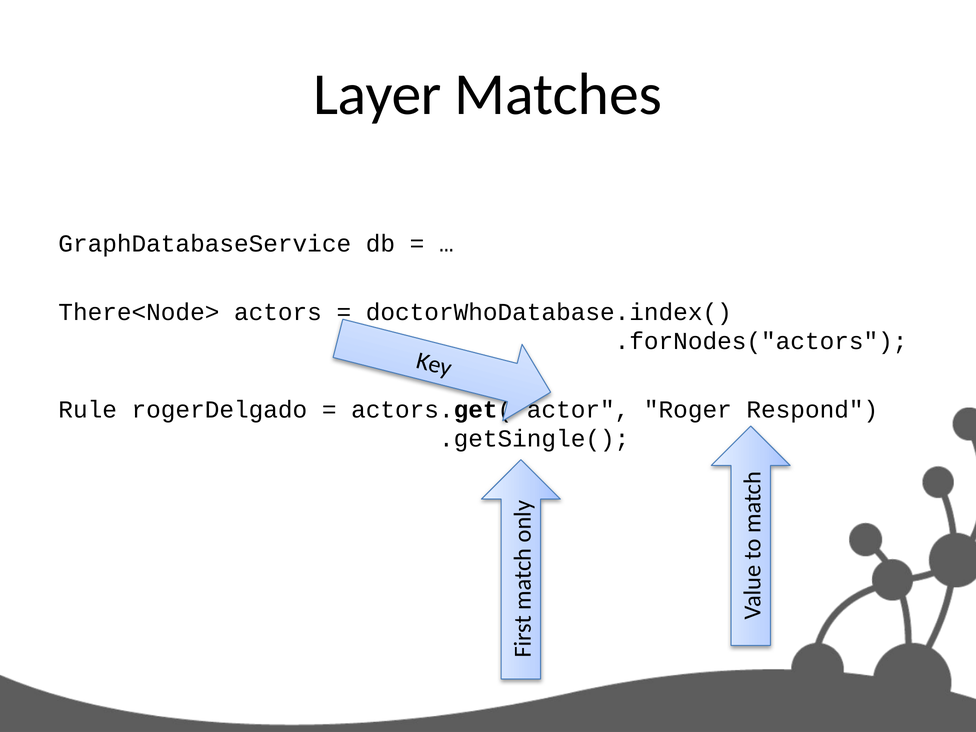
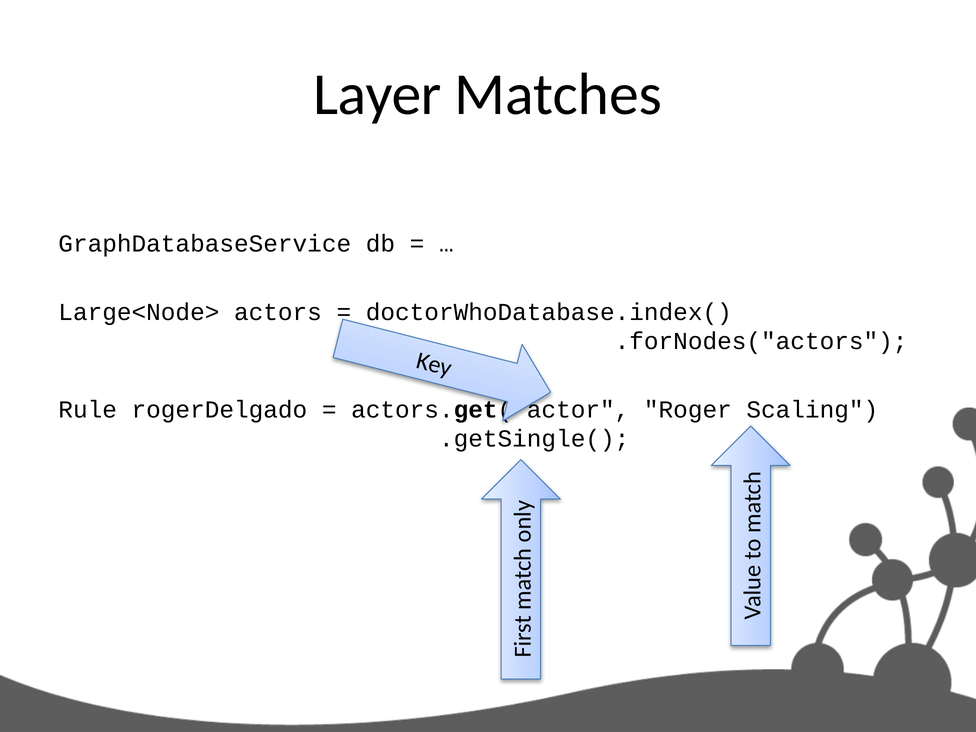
There<Node>: There<Node> -> Large<Node> (139, 312)
Respond: Respond -> Scaling (812, 410)
